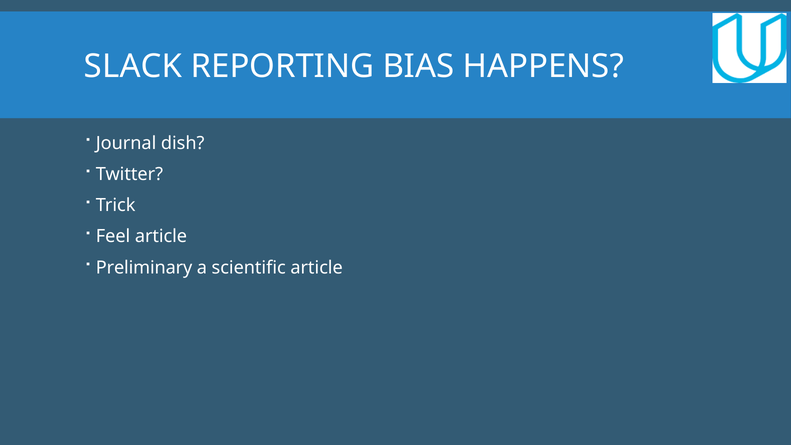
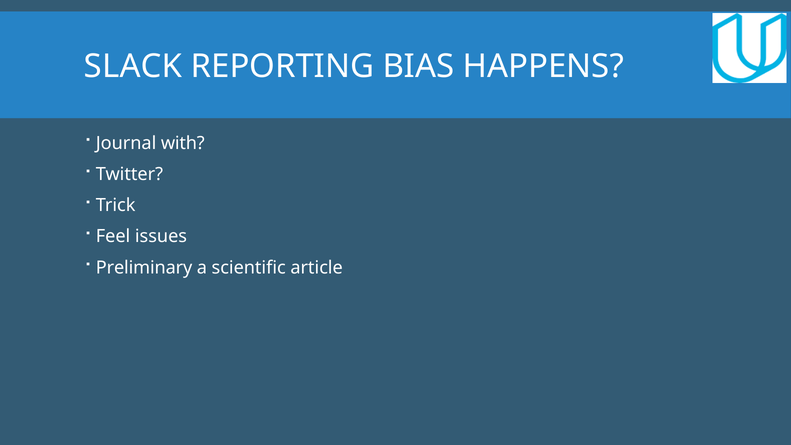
dish: dish -> with (183, 143)
Feel article: article -> issues (161, 236)
